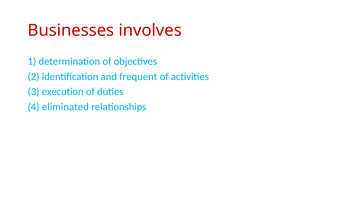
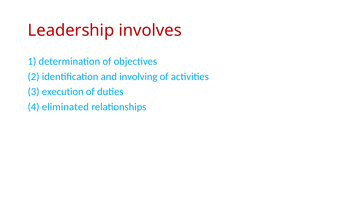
Businesses: Businesses -> Leadership (71, 30)
frequent: frequent -> involving (138, 77)
